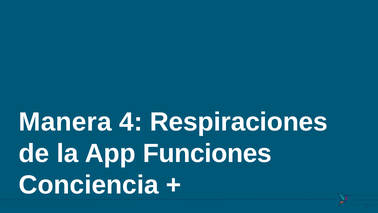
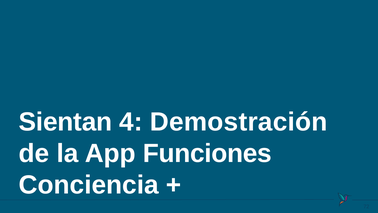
Manera: Manera -> Sientan (65, 122)
Respiraciones: Respiraciones -> Demostración (239, 122)
